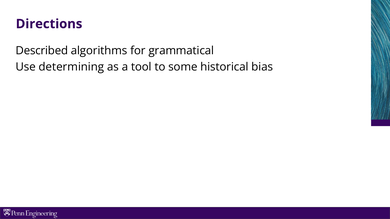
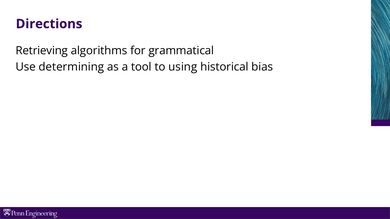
Described: Described -> Retrieving (42, 51)
some: some -> using (183, 67)
